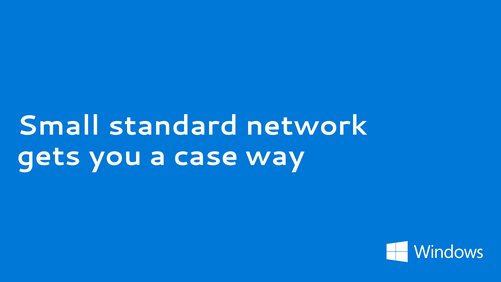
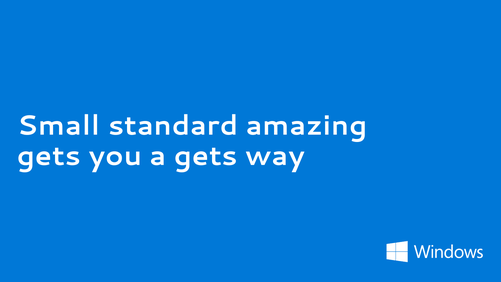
network: network -> amazing (307, 126)
a case: case -> gets (206, 156)
